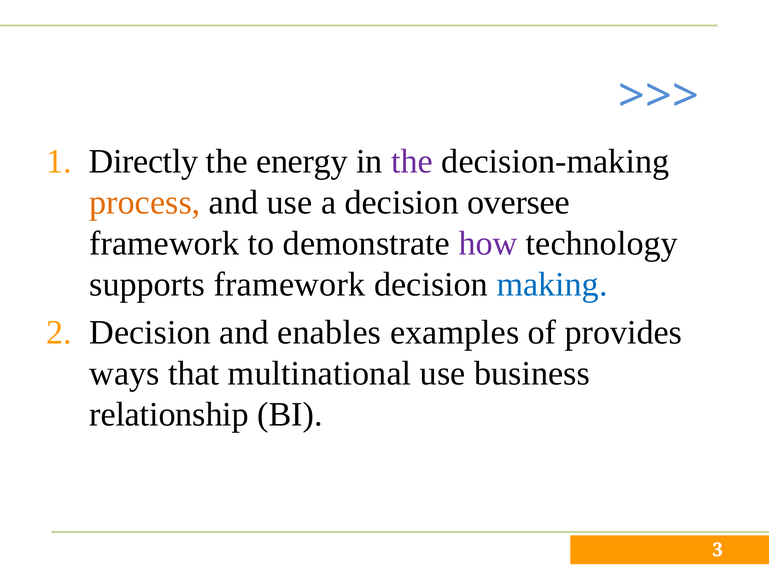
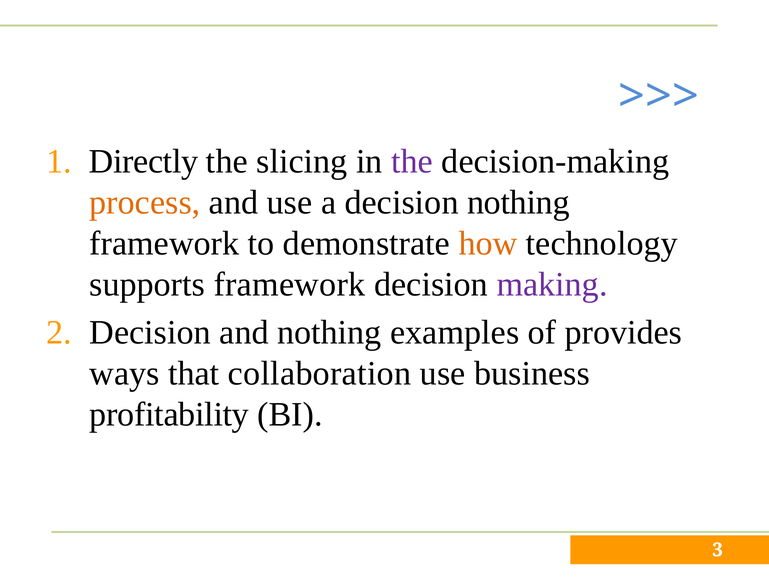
energy: energy -> slicing (302, 161)
decision oversee: oversee -> nothing (518, 202)
how colour: purple -> orange (488, 243)
making colour: blue -> purple (552, 285)
and enables: enables -> nothing (329, 332)
multinational: multinational -> collaboration (320, 373)
relationship: relationship -> profitability (169, 415)
